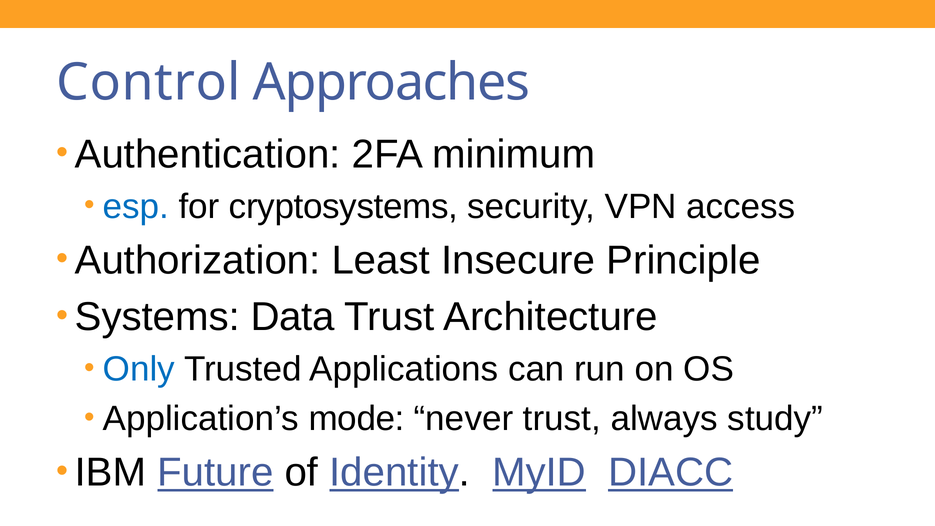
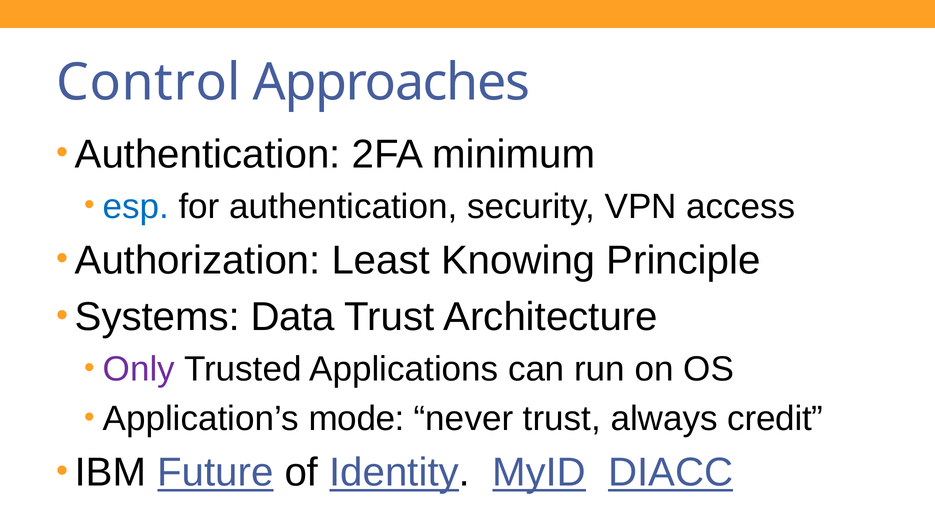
for cryptosystems: cryptosystems -> authentication (343, 207)
Insecure: Insecure -> Knowing (518, 260)
Only colour: blue -> purple (139, 369)
study: study -> credit (775, 419)
